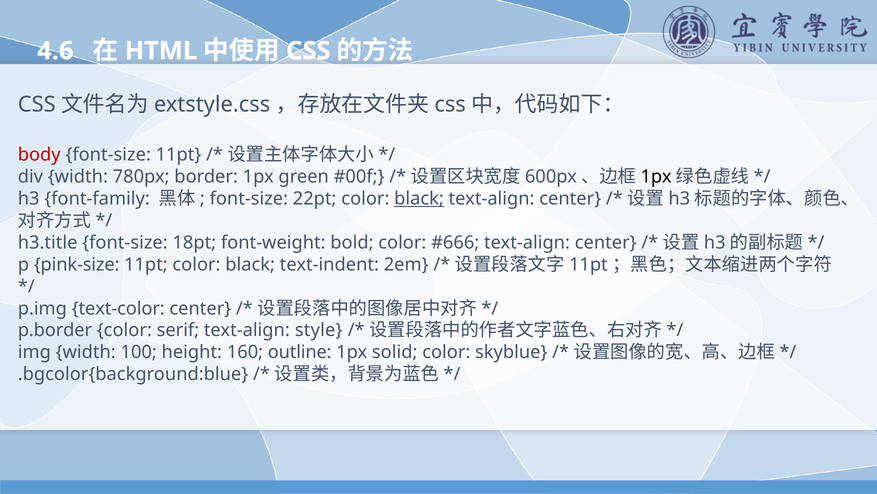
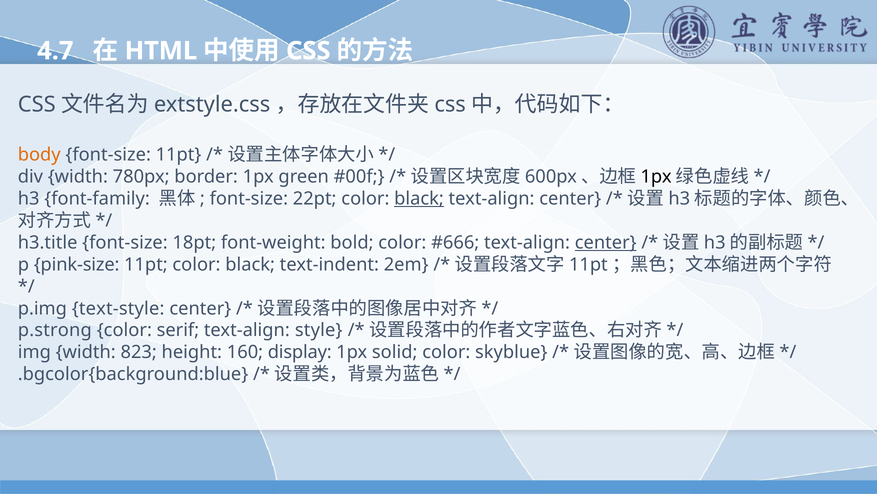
4.6: 4.6 -> 4.7 (55, 51)
body colour: red -> orange (39, 154)
center underline: none -> present (606, 242)
text-color: text-color -> text-style (118, 308)
p.border: p.border -> p.strong (55, 330)
100: 100 -> 823 (139, 352)
outline: outline -> display (300, 352)
